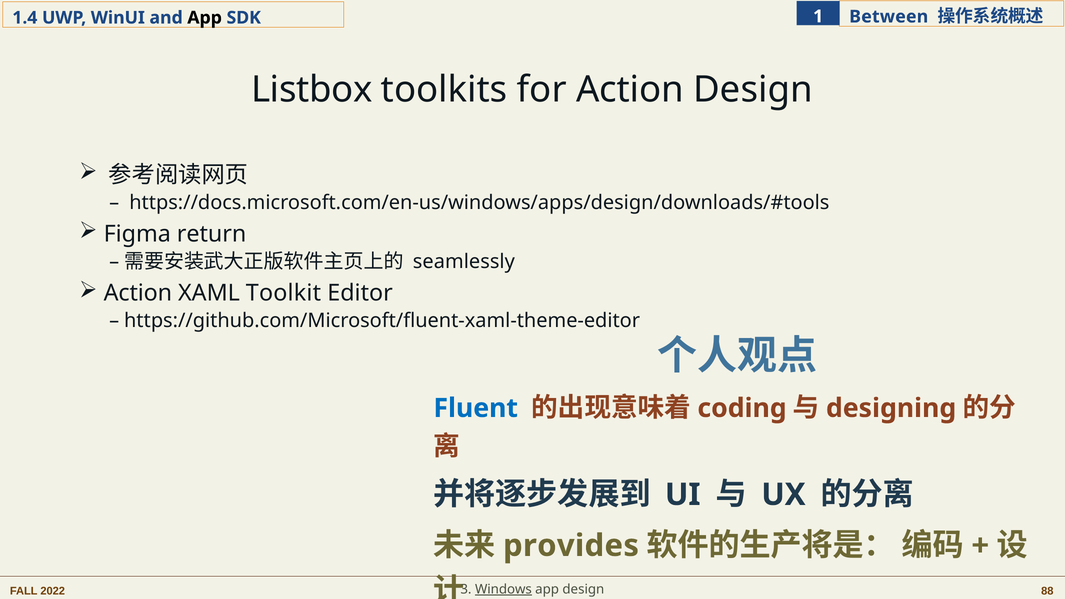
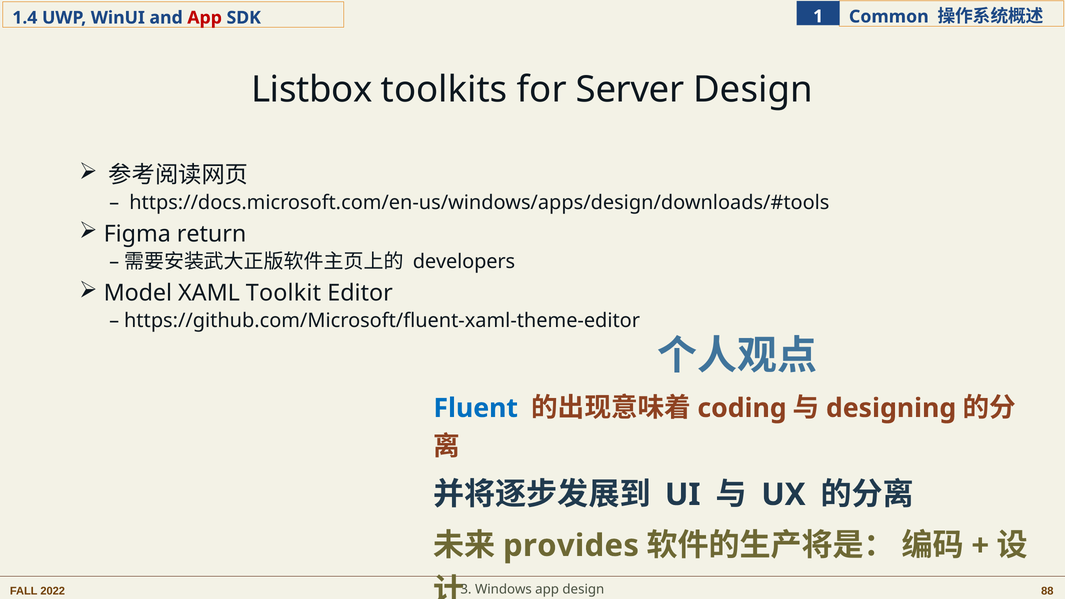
Between: Between -> Common (889, 17)
App colour: black -> red (205, 18)
for Action: Action -> Server (630, 90)
seamlessly: seamlessly -> developers (464, 262)
Action: Action -> Model (138, 293)
Windows underline: present -> none (503, 589)
